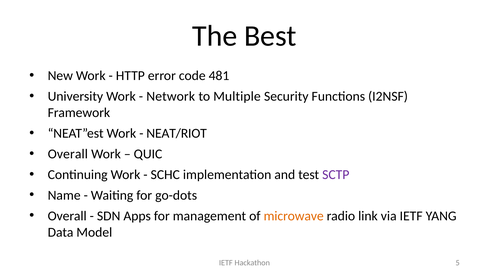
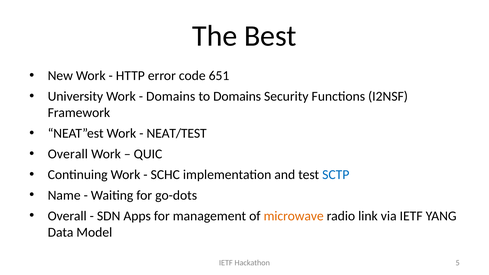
481: 481 -> 651 (219, 76)
Network: Network -> Domains (171, 96)
to Multiple: Multiple -> Domains (237, 96)
NEAT/RIOT: NEAT/RIOT -> NEAT/TEST (177, 133)
SCTP colour: purple -> blue (336, 175)
